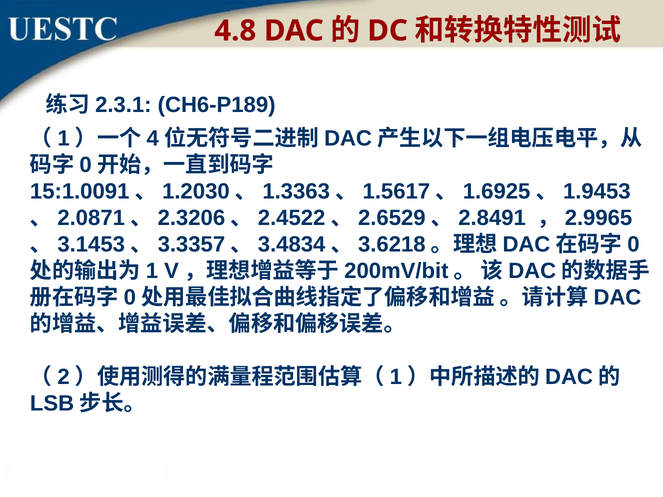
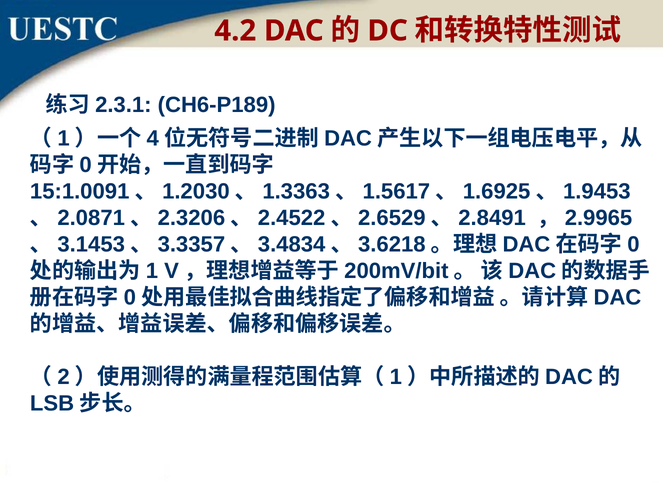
4.8: 4.8 -> 4.2 (235, 31)
